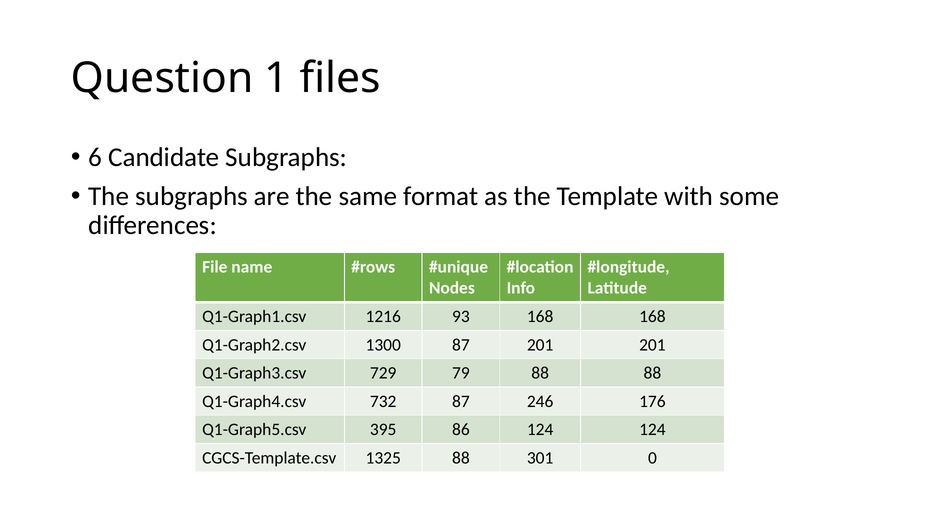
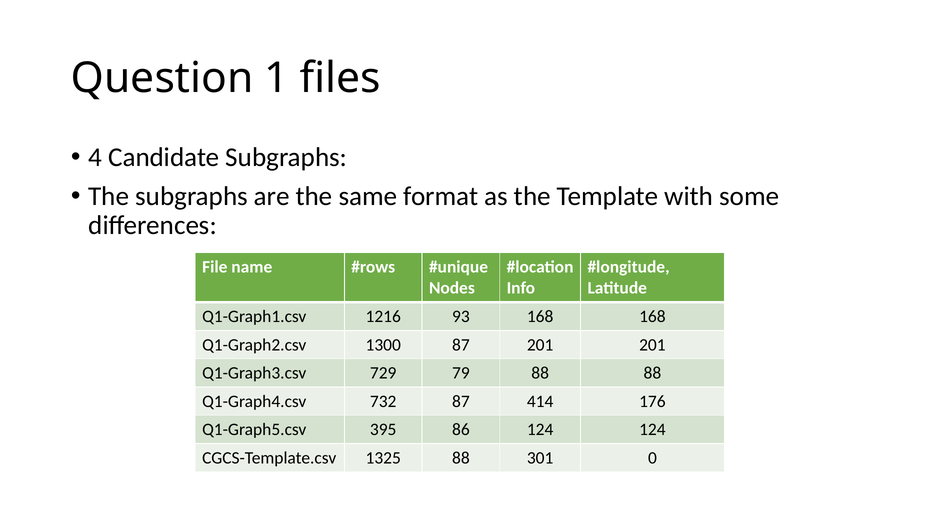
6: 6 -> 4 (95, 157)
246: 246 -> 414 (540, 401)
